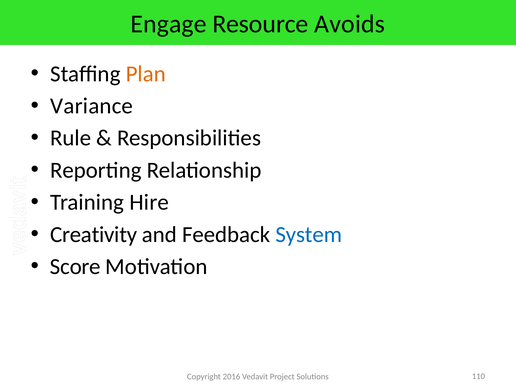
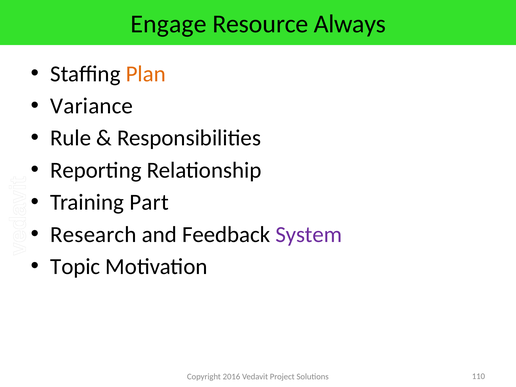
Avoids: Avoids -> Always (350, 24)
Hire: Hire -> Part (149, 202)
Creativity: Creativity -> Research (93, 234)
System colour: blue -> purple (309, 234)
Score: Score -> Topic (75, 267)
